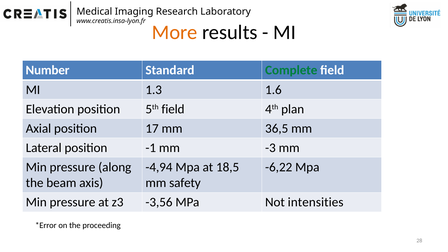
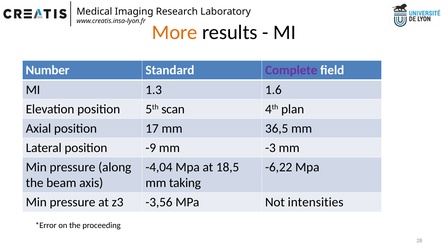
Complete colour: green -> purple (291, 70)
5th field: field -> scan (173, 109)
-1: -1 -> -9 (151, 148)
-4,94: -4,94 -> -4,04 (159, 167)
safety: safety -> taking (185, 183)
